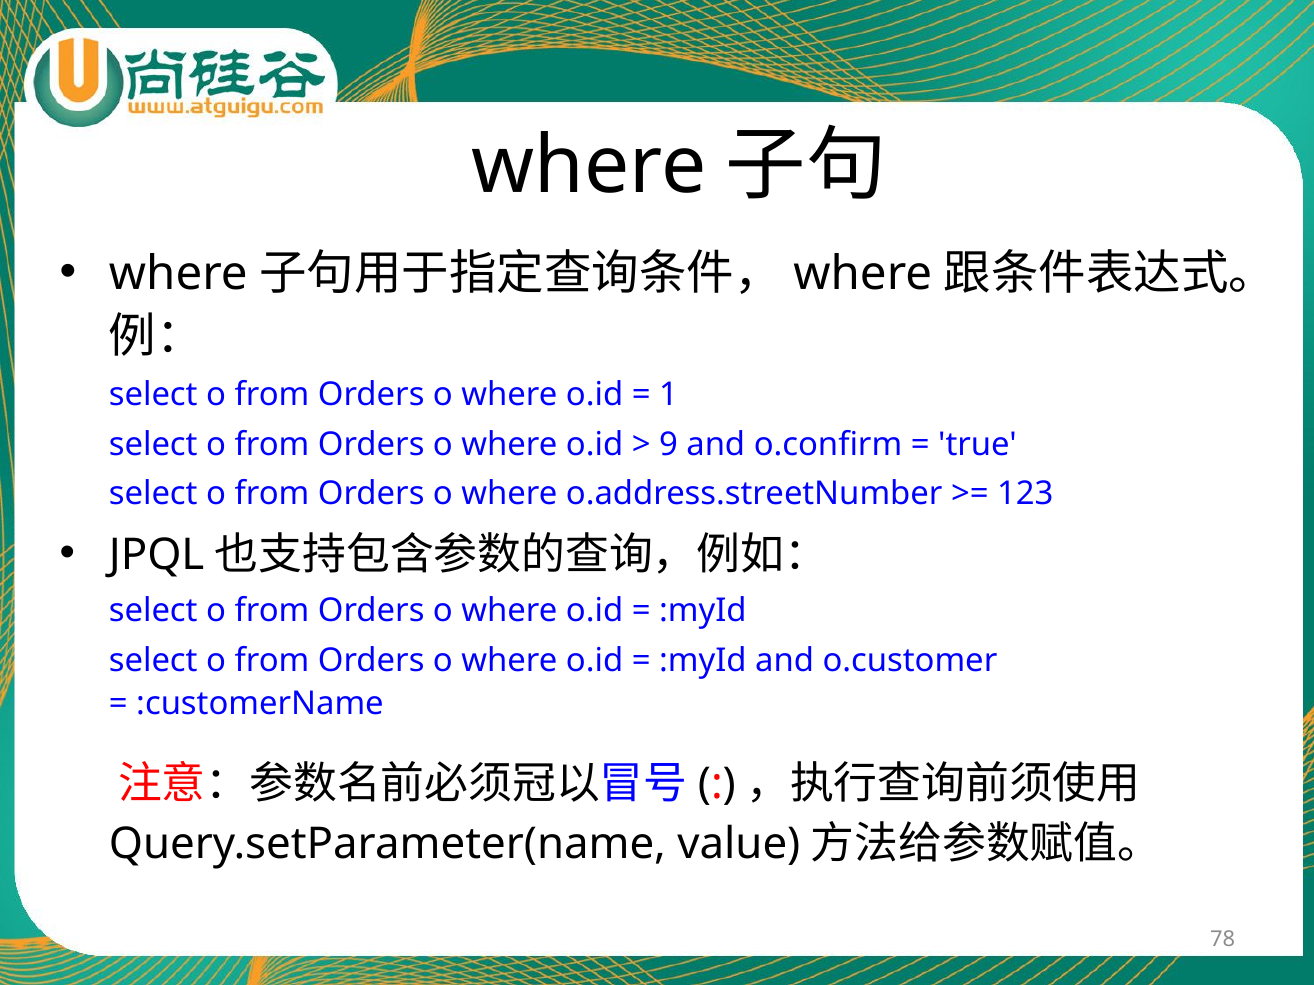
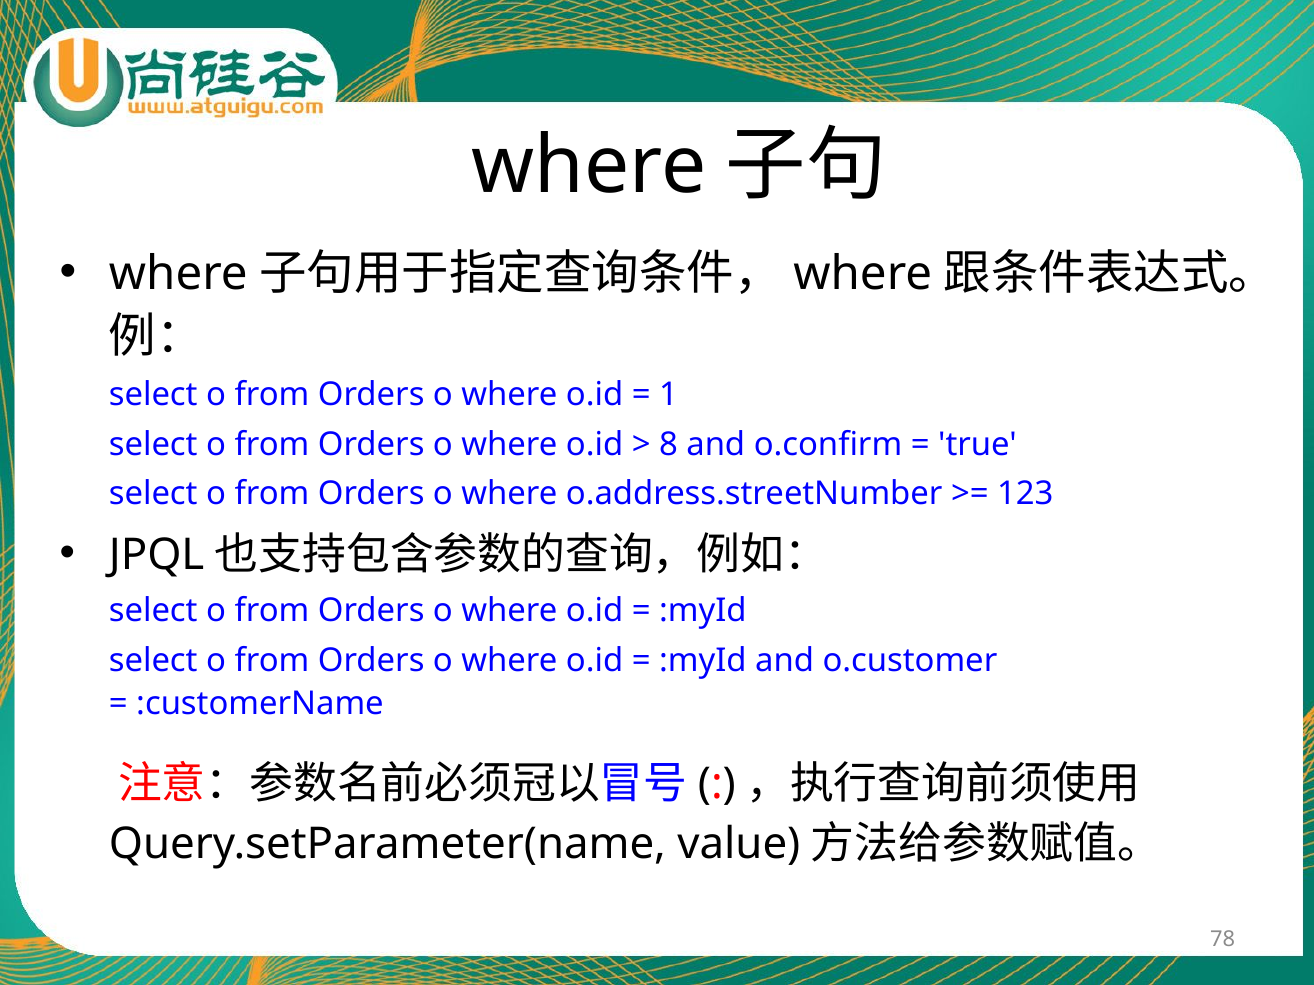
9: 9 -> 8 (669, 444)
